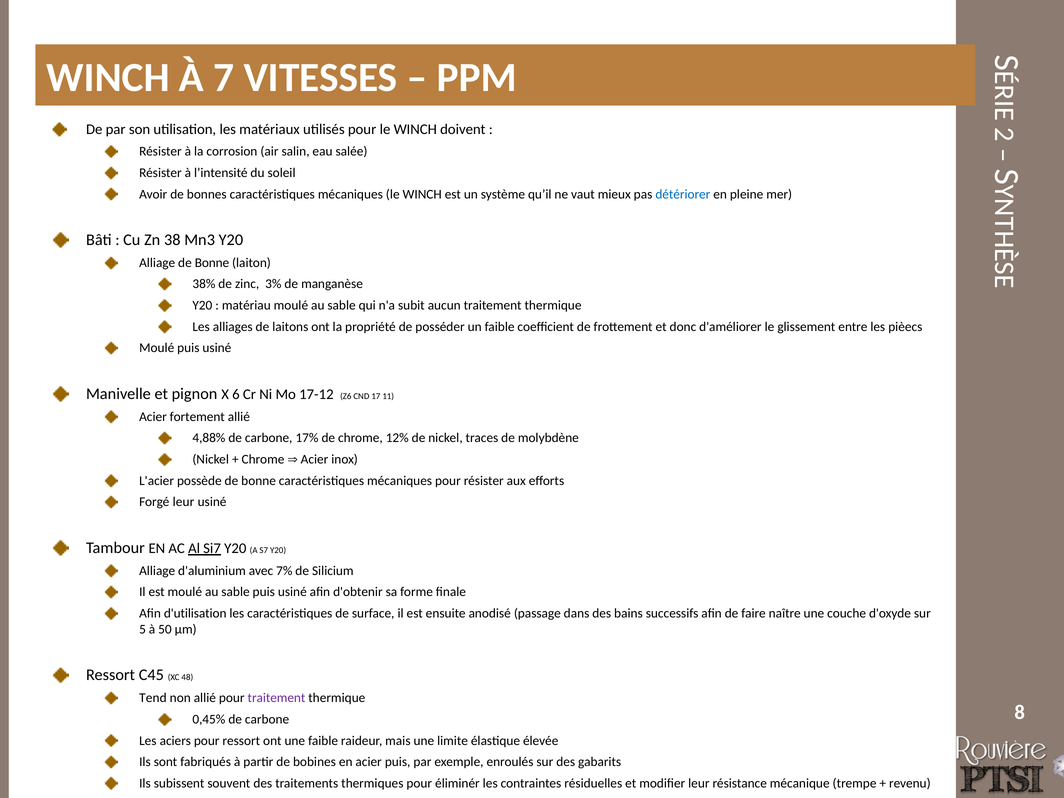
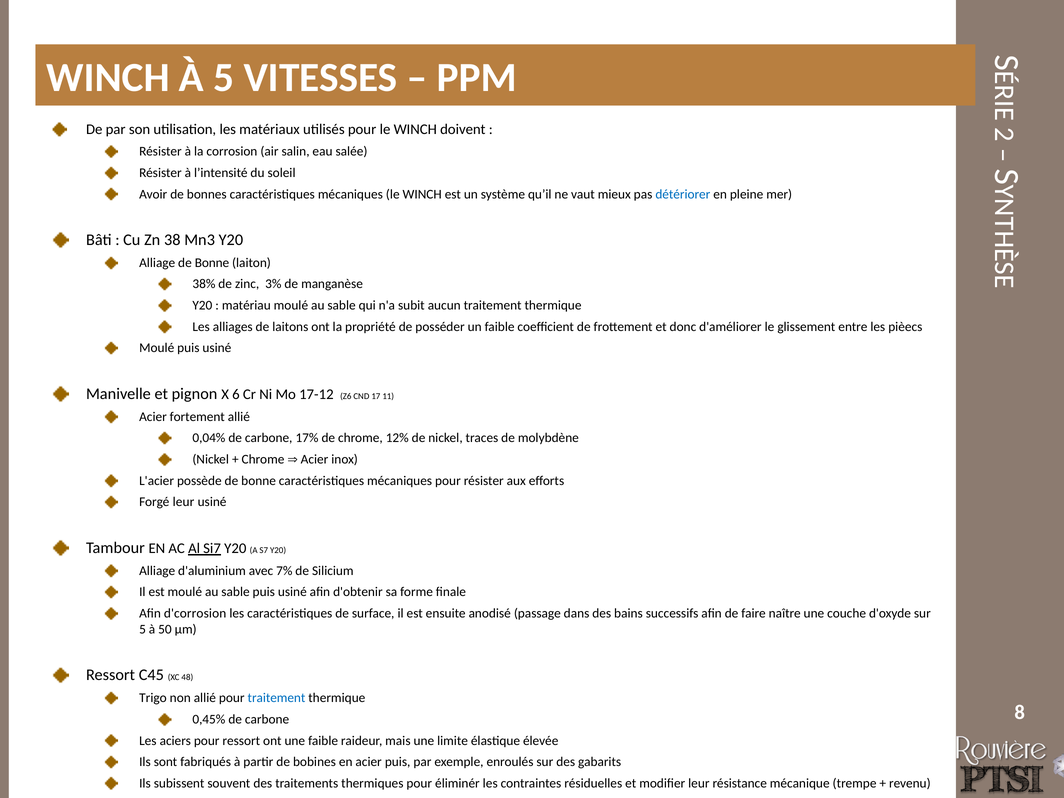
À 7: 7 -> 5 (224, 77)
4,88%: 4,88% -> 0,04% (209, 438)
d'utilisation: d'utilisation -> d'corrosion (195, 613)
Tend: Tend -> Trigo (153, 698)
traitement colour: purple -> blue (276, 698)
